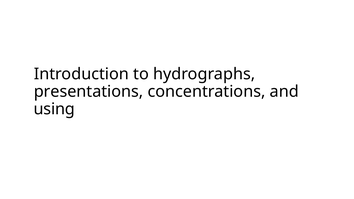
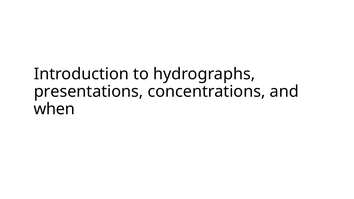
using: using -> when (54, 109)
